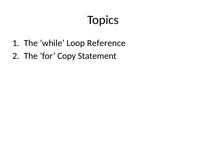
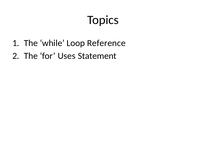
Copy: Copy -> Uses (67, 56)
